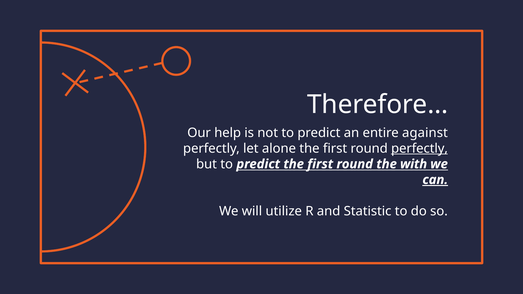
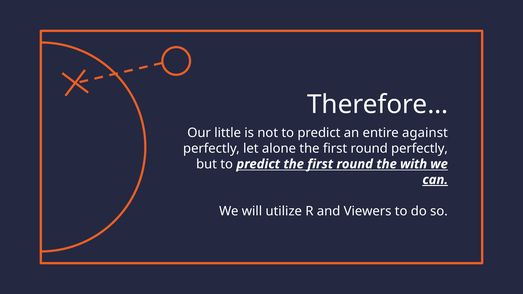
help: help -> little (228, 133)
perfectly underline: present -> none (420, 148)
Statistic: Statistic -> Viewers (368, 211)
